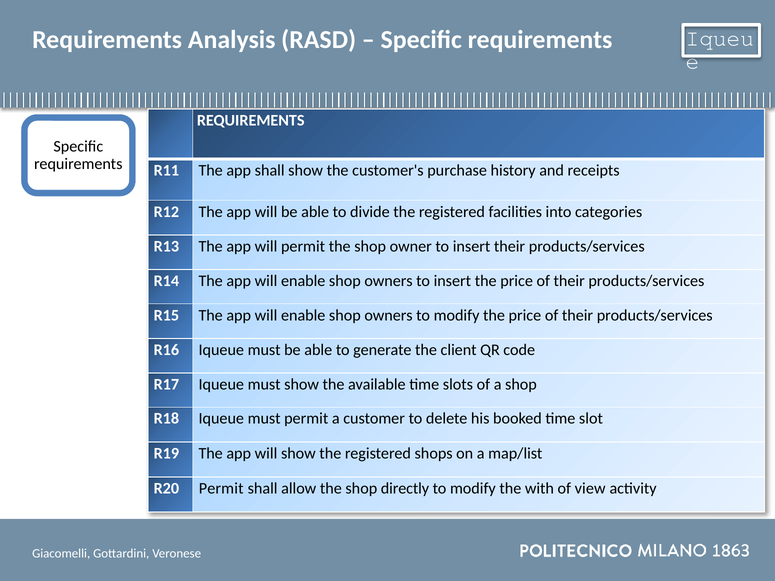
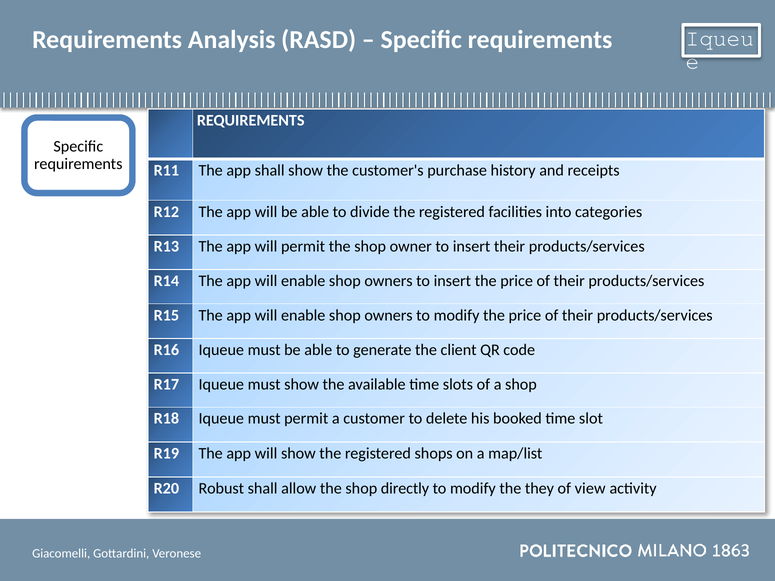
R20 Permit: Permit -> Robust (221, 489)
with: with -> they (539, 489)
